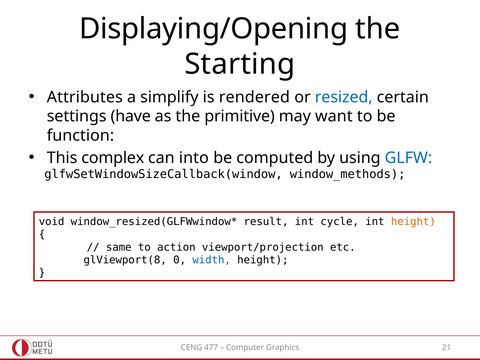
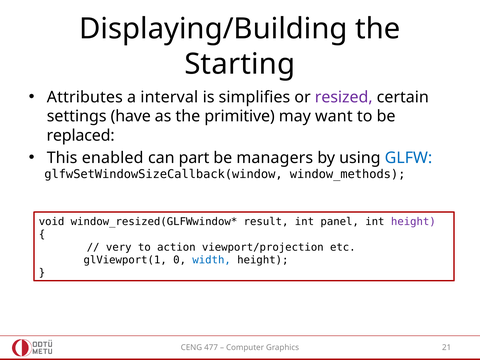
Displaying/Opening: Displaying/Opening -> Displaying/Building (213, 29)
simplify: simplify -> interval (169, 97)
rendered: rendered -> simplifies (254, 97)
resized colour: blue -> purple (344, 97)
function: function -> replaced (81, 136)
complex: complex -> enabled (113, 158)
into: into -> part (194, 158)
computed: computed -> managers (275, 158)
cycle: cycle -> panel (340, 222)
height colour: orange -> purple (413, 222)
same: same -> very (119, 247)
glViewport(8: glViewport(8 -> glViewport(1 (125, 260)
